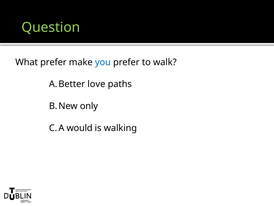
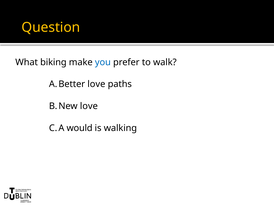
Question colour: light green -> yellow (51, 27)
What prefer: prefer -> biking (53, 62)
only: only -> love (89, 106)
